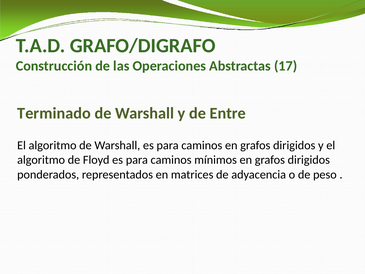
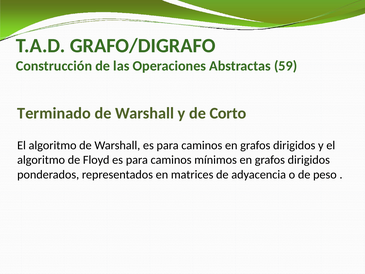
17: 17 -> 59 (286, 66)
Entre: Entre -> Corto (228, 113)
